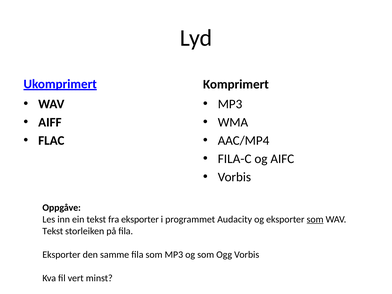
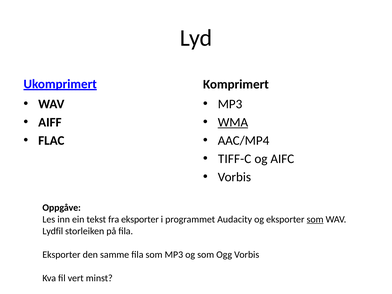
WMA underline: none -> present (233, 122)
FILA-C: FILA-C -> TIFF-C (235, 159)
Tekst: Tekst -> Lydfil (53, 231)
